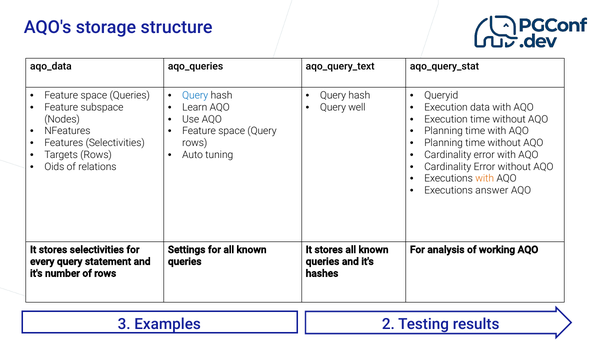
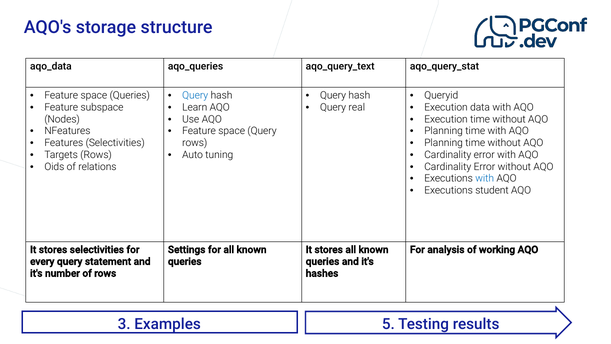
well: well -> real (357, 107)
with colour: orange -> blue (485, 178)
answer: answer -> student (492, 190)
2: 2 -> 5 (388, 324)
